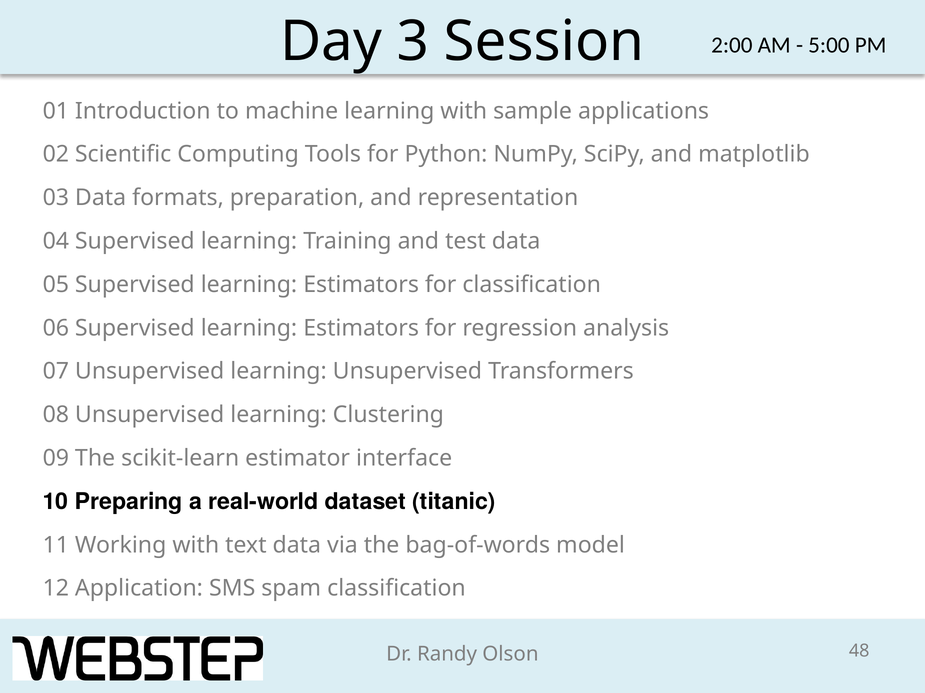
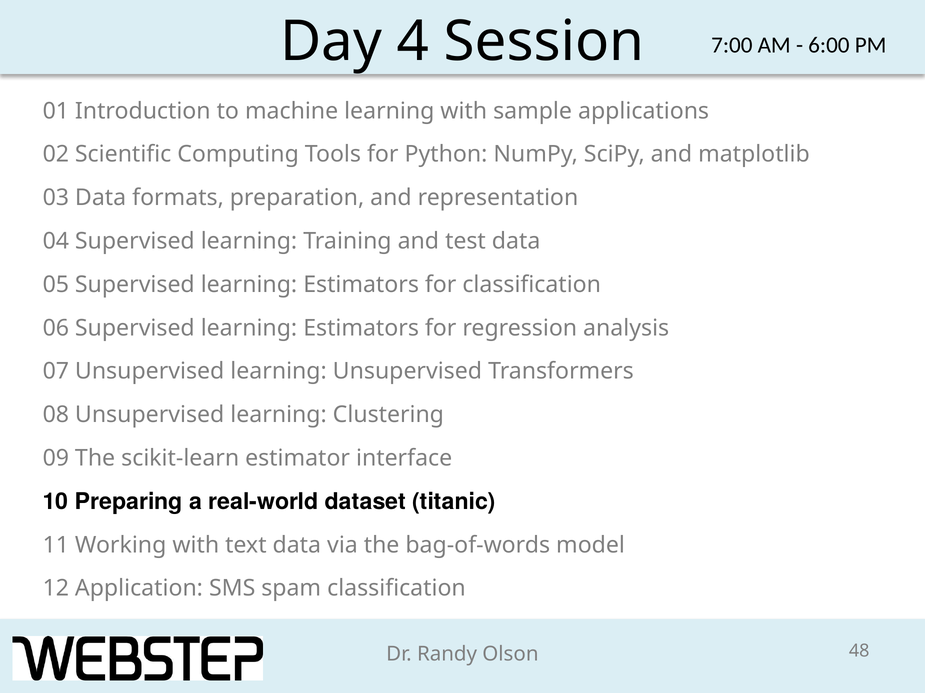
3: 3 -> 4 (413, 42)
2:00: 2:00 -> 7:00 (732, 45)
5:00: 5:00 -> 6:00 (829, 45)
